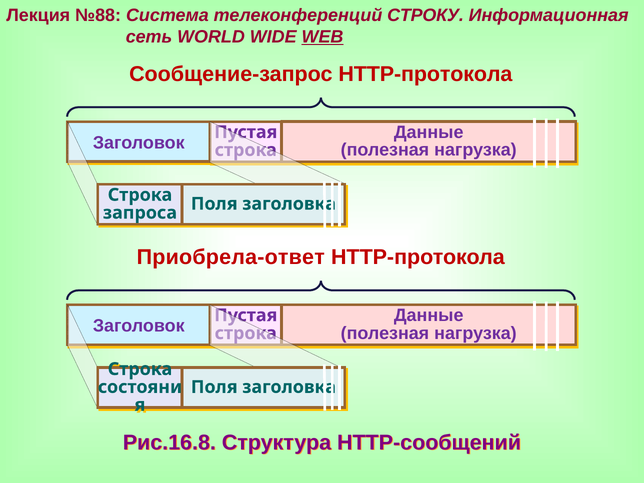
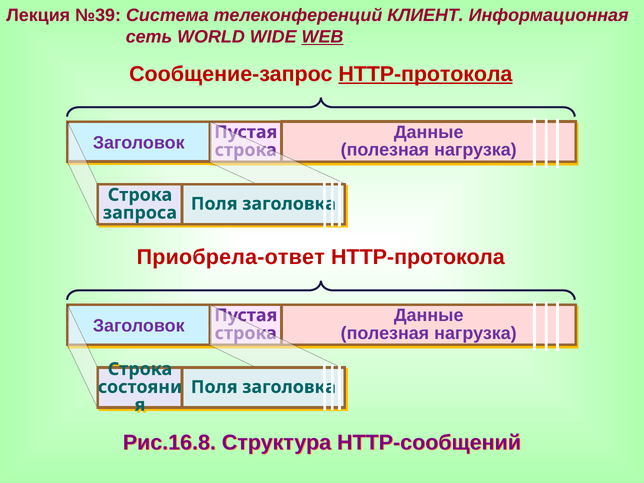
№88: №88 -> №39 (98, 15)
СТРОКУ: СТРОКУ -> КЛИЕНТ (425, 15)
НТТР-протокола underline: none -> present (425, 74)
